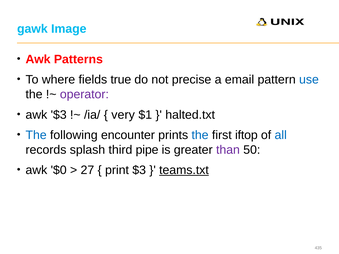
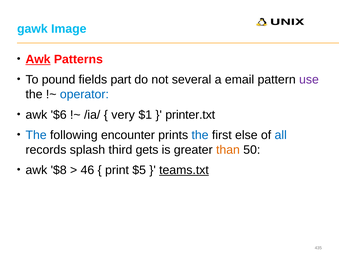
Awk underline: none -> present (38, 59)
where: where -> pound (59, 80)
true: true -> part (121, 80)
precise: precise -> several (192, 80)
use colour: blue -> purple (309, 80)
operator colour: purple -> blue (84, 95)
awk $3: $3 -> $6 (59, 115)
halted.txt: halted.txt -> printer.txt (190, 115)
iftop: iftop -> else (246, 135)
pipe: pipe -> gets (147, 150)
than colour: purple -> orange (228, 150)
$0: $0 -> $8 (59, 170)
27: 27 -> 46 (87, 170)
print $3: $3 -> $5 (139, 170)
